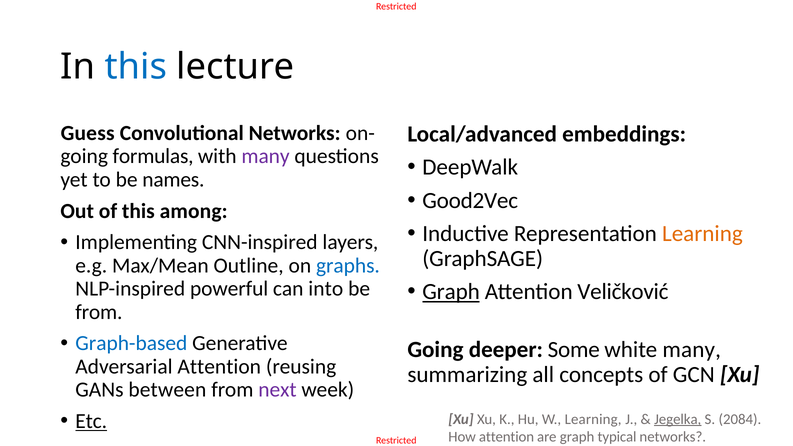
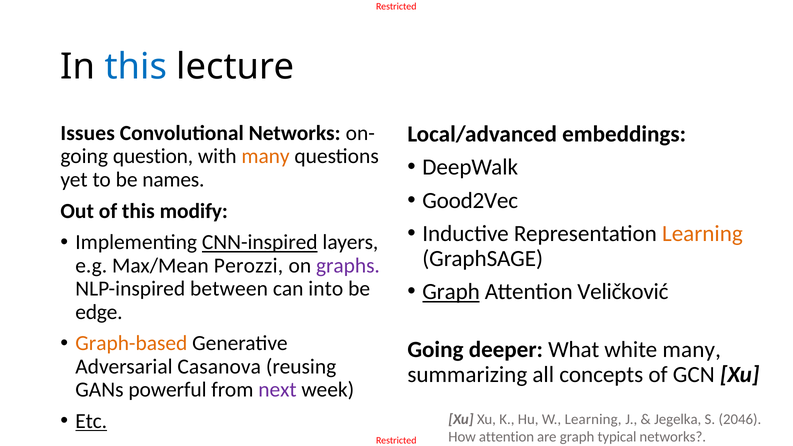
Guess: Guess -> Issues (88, 133)
formulas: formulas -> question (153, 156)
many colour: purple -> orange (266, 156)
among: among -> modify (194, 211)
CNN-inspired underline: none -> present (260, 242)
Outline: Outline -> Perozzi (249, 266)
graphs colour: blue -> purple (348, 266)
powerful: powerful -> between (229, 289)
from: from -> edge (99, 312)
Graph-based colour: blue -> orange (131, 343)
Some: Some -> What (574, 350)
Adversarial Attention: Attention -> Casanova (219, 367)
between: between -> powerful (167, 390)
Jegelka underline: present -> none (678, 419)
2084: 2084 -> 2046 (740, 419)
